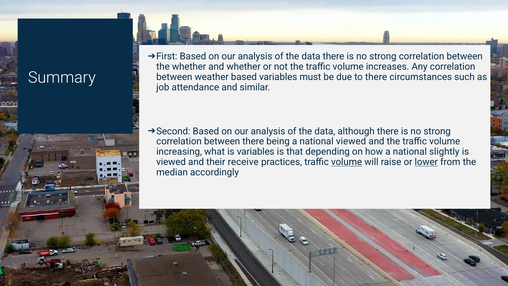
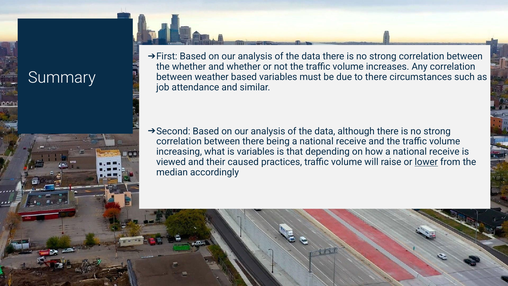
being a national viewed: viewed -> receive (351, 141)
how a national slightly: slightly -> receive (444, 152)
receive: receive -> caused (243, 162)
volume underline: present -> none (347, 162)
